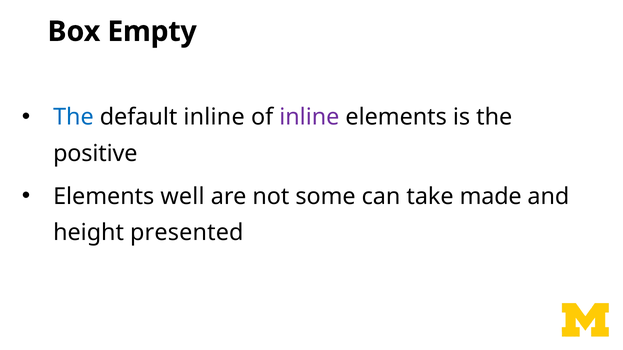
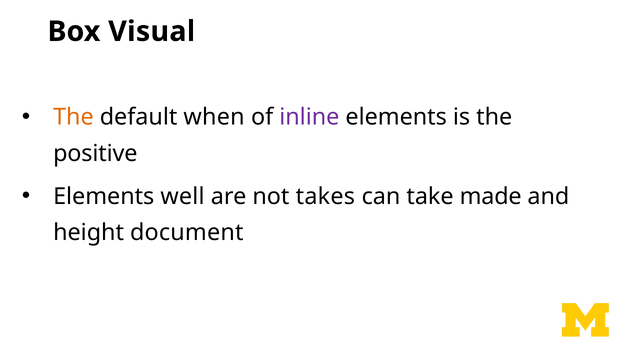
Empty: Empty -> Visual (152, 32)
The colour: blue -> orange (73, 117)
default inline: inline -> when (214, 117)
some: some -> takes (325, 197)
presented: presented -> document (187, 233)
